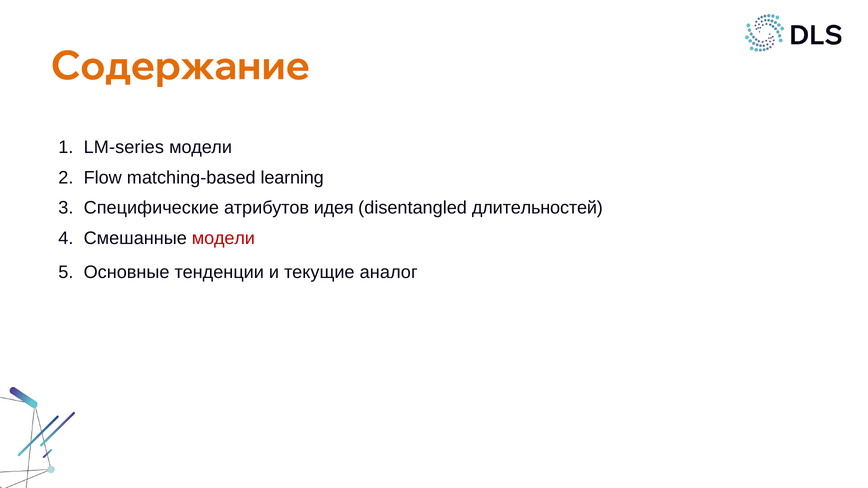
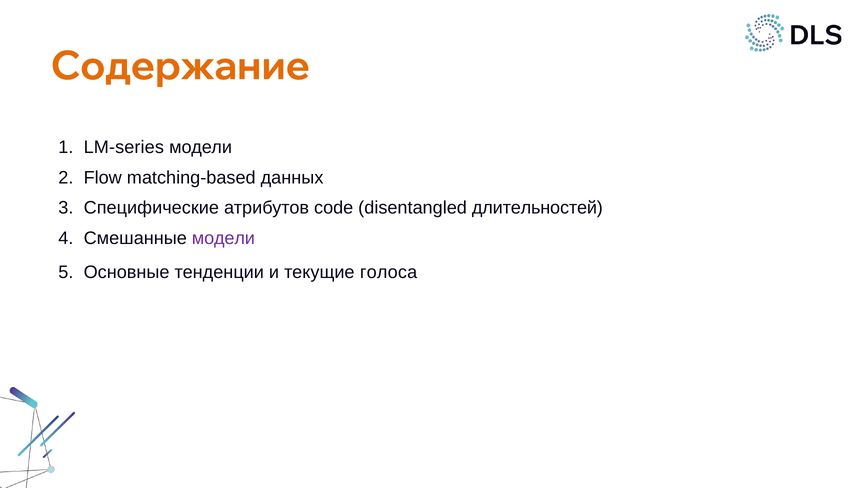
learning: learning -> данных (292, 178)
идея: идея -> code (334, 208)
модели colour: red -> purple (223, 238)
аналог: аналог -> голоса (389, 272)
